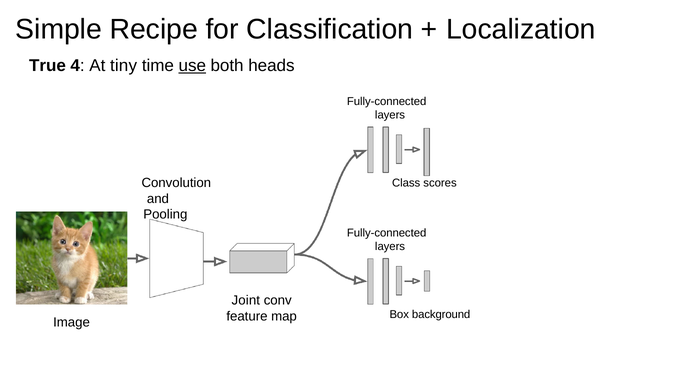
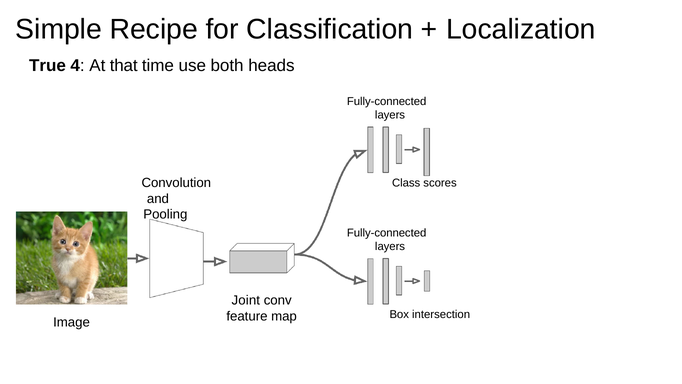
tiny: tiny -> that (124, 65)
use underline: present -> none (192, 65)
background: background -> intersection (441, 314)
